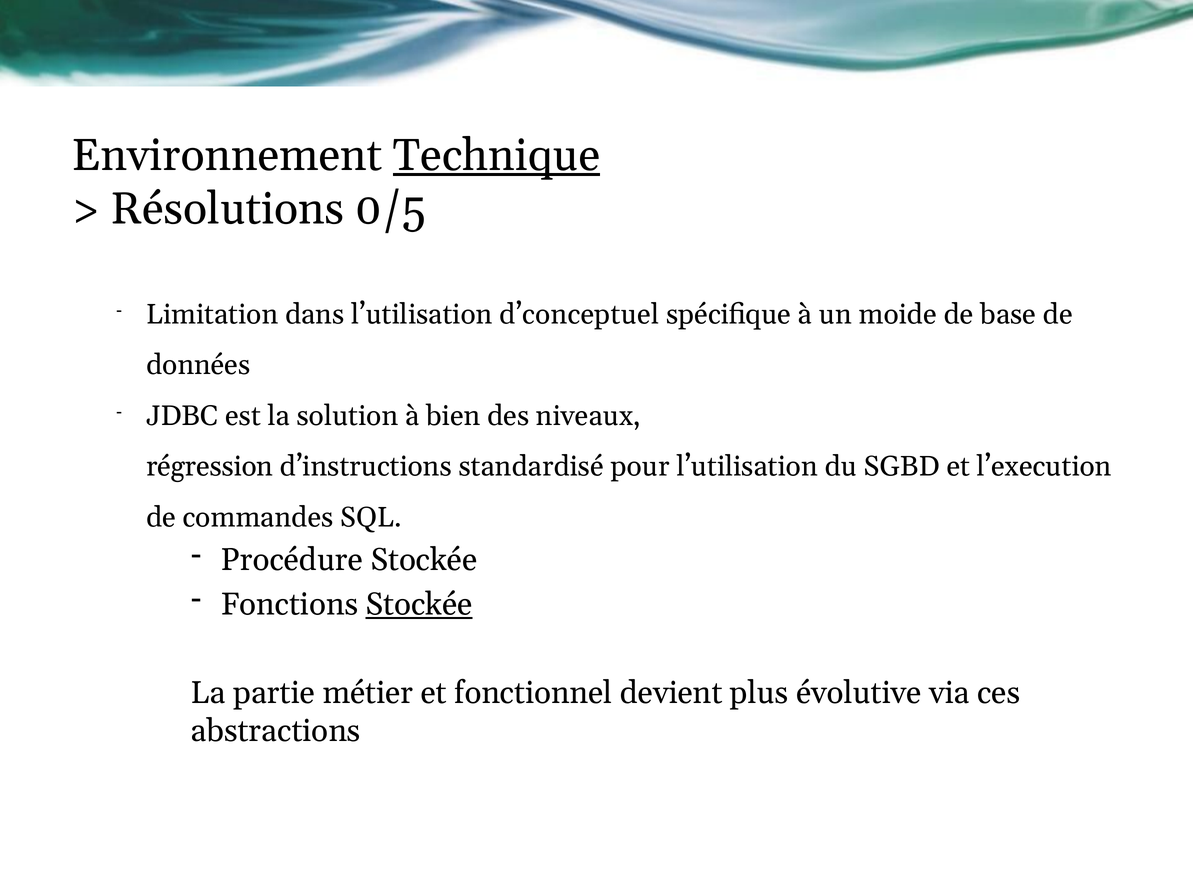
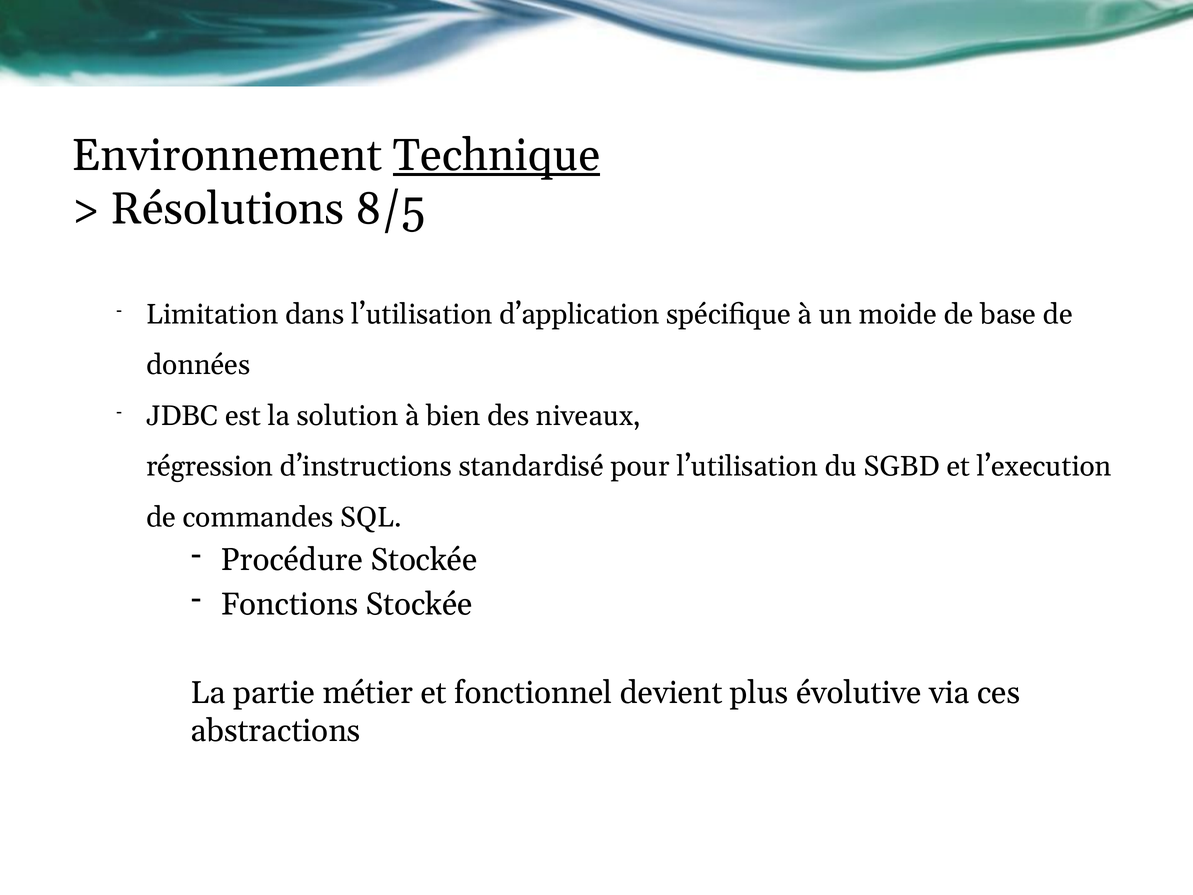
0/5: 0/5 -> 8/5 (390, 209)
d’conceptuel: d’conceptuel -> d’application (579, 314)
Stockée underline: present -> none (419, 604)
